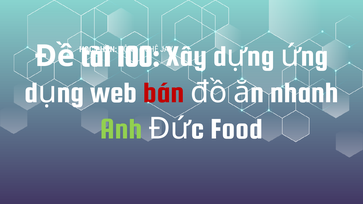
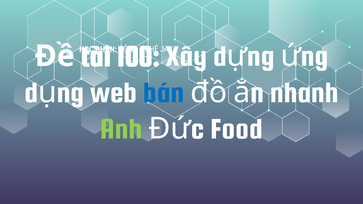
bán colour: red -> blue (164, 92)
